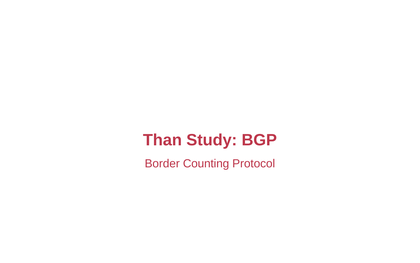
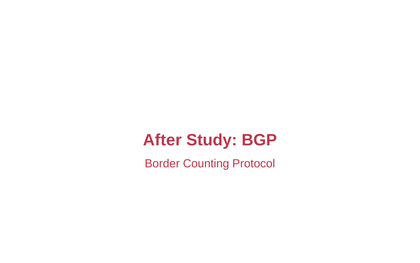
Than: Than -> After (162, 140)
